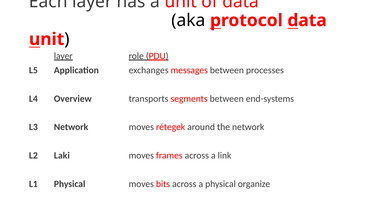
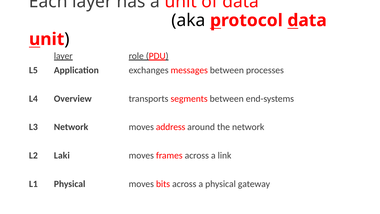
rétegek: rétegek -> address (171, 127)
organize: organize -> gateway (254, 184)
